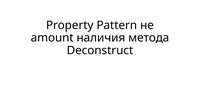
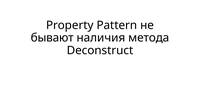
amount: amount -> бывают (52, 38)
